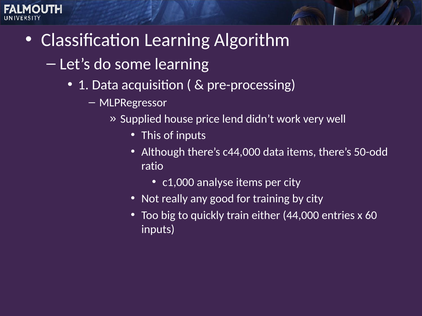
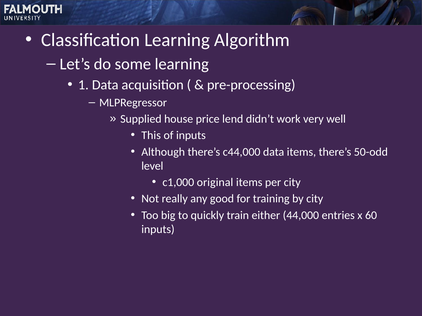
ratio: ratio -> level (152, 166)
analyse: analyse -> original (215, 183)
